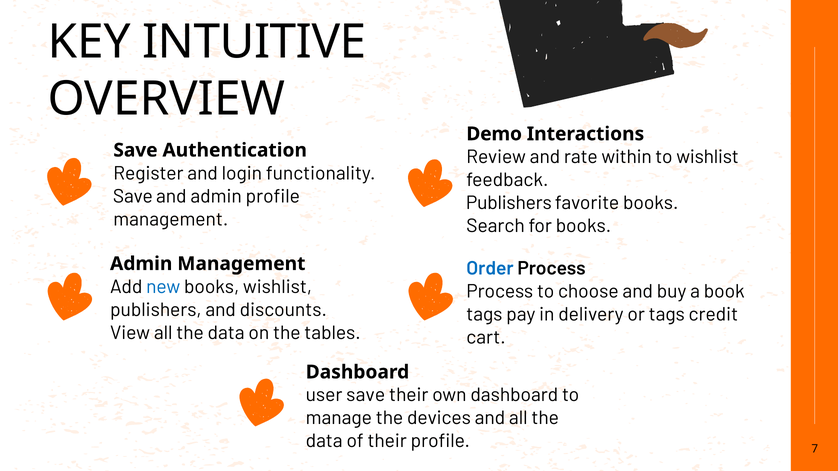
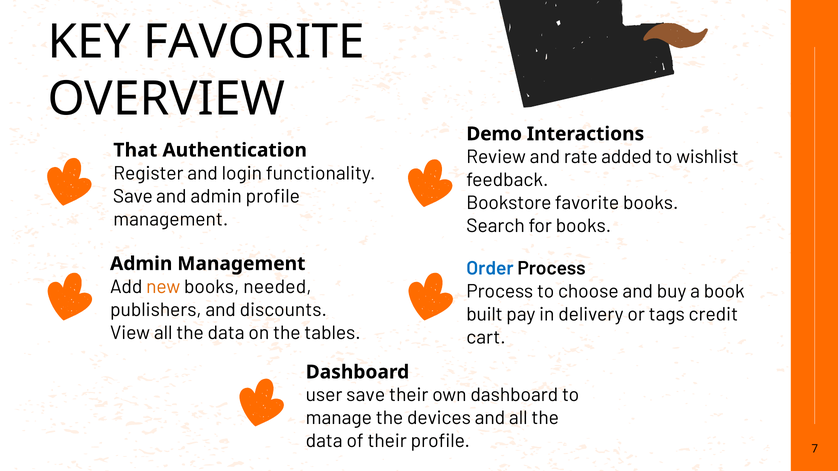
KEY INTUITIVE: INTUITIVE -> FAVORITE (254, 42)
Save: Save -> That (135, 150)
within: within -> added (627, 157)
Publishers: Publishers -> Bookstore (509, 203)
new colour: blue -> orange (163, 287)
books wishlist: wishlist -> needed (277, 287)
tags: tags -> built (484, 315)
